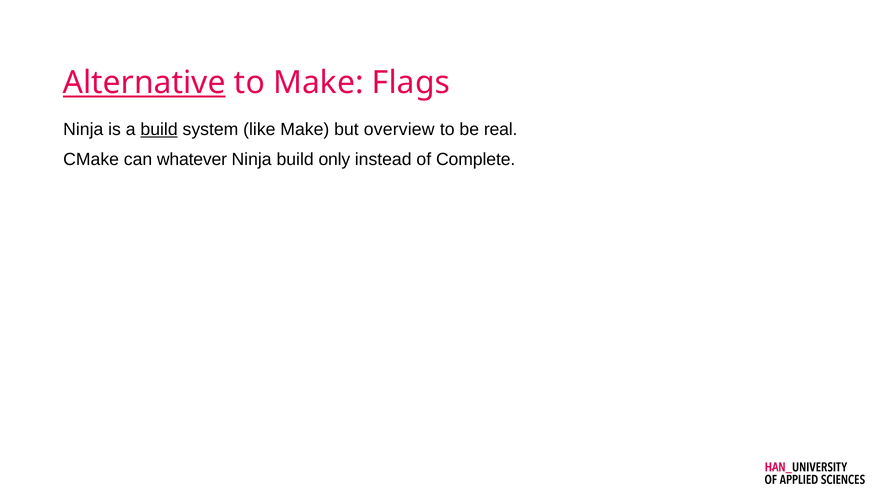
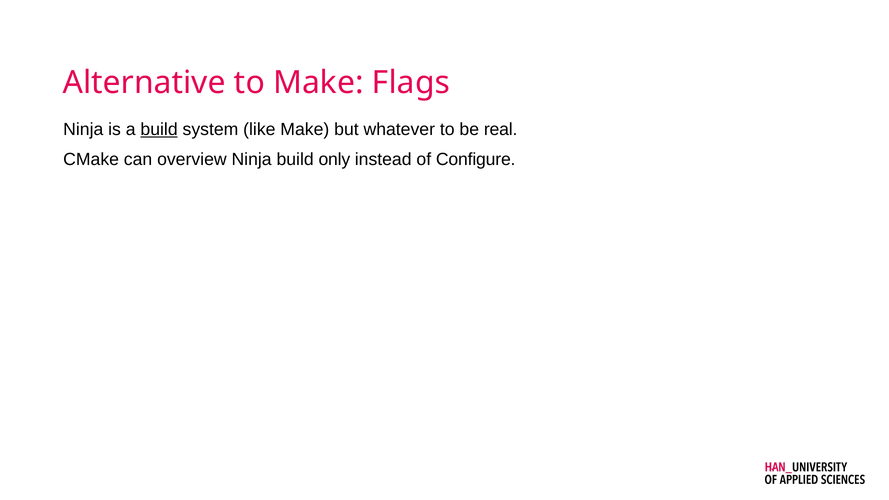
Alternative underline: present -> none (144, 83)
overview: overview -> whatever (399, 130)
whatever: whatever -> overview (192, 160)
Complete: Complete -> Configure (476, 160)
